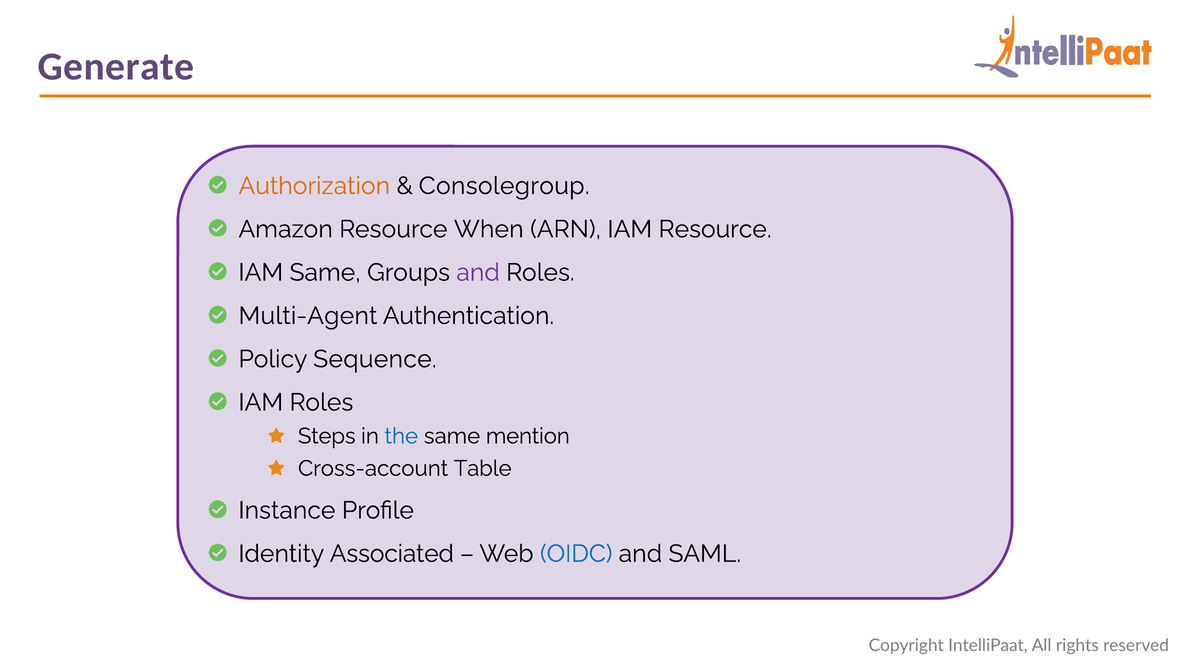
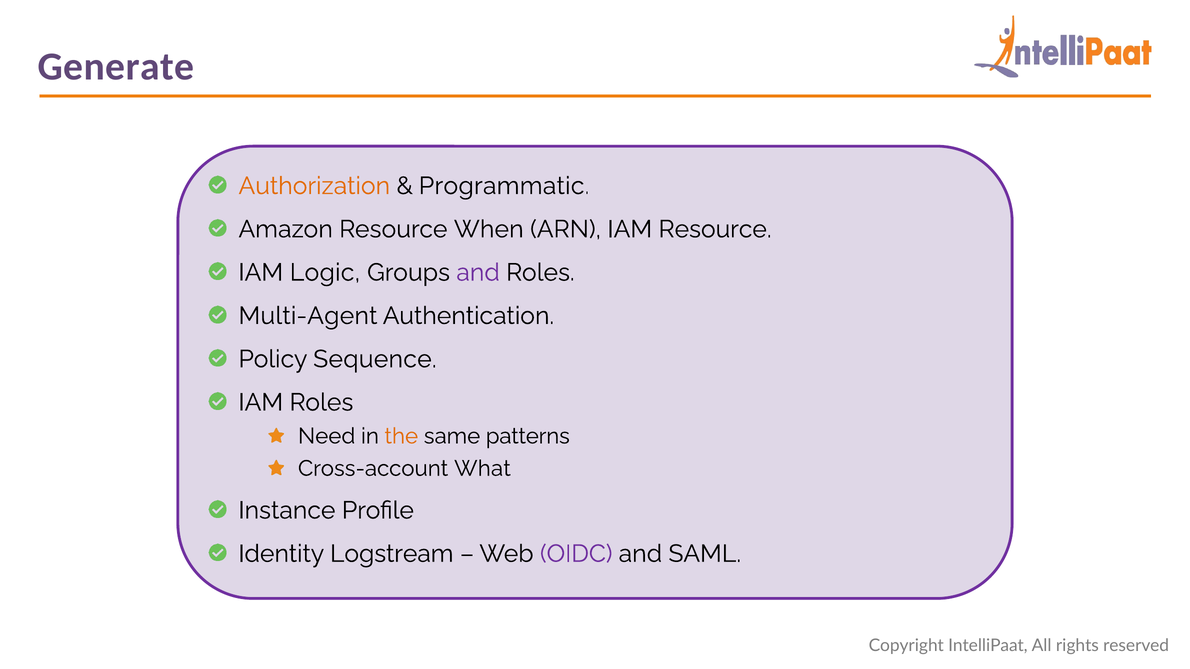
Consolegroup: Consolegroup -> Programmatic (504, 186)
IAM Same: Same -> Logic (325, 273)
Steps: Steps -> Need (327, 436)
the colour: blue -> orange (401, 436)
mention: mention -> patterns (528, 436)
Table: Table -> What (482, 469)
Associated: Associated -> Logstream (392, 554)
OIDC colour: blue -> purple (576, 554)
